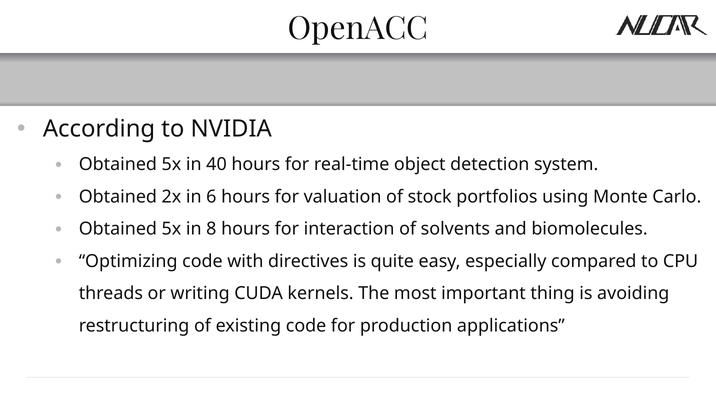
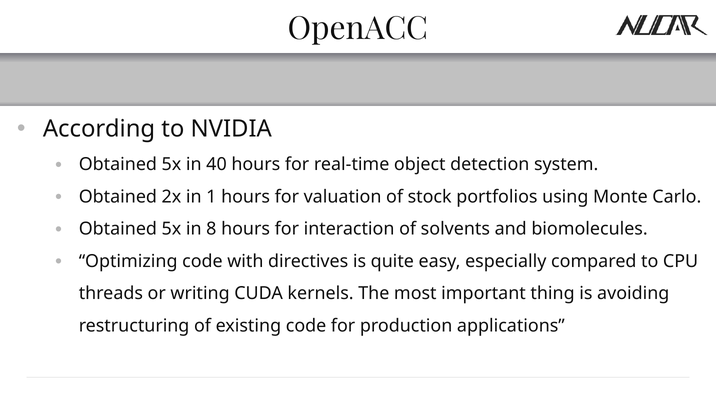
6: 6 -> 1 (211, 197)
